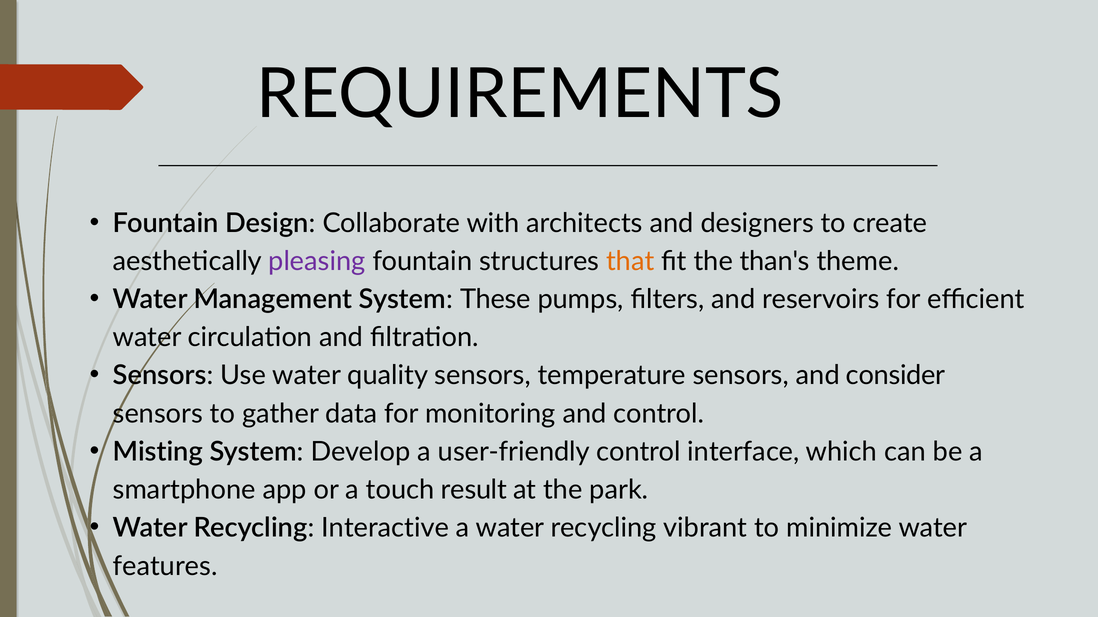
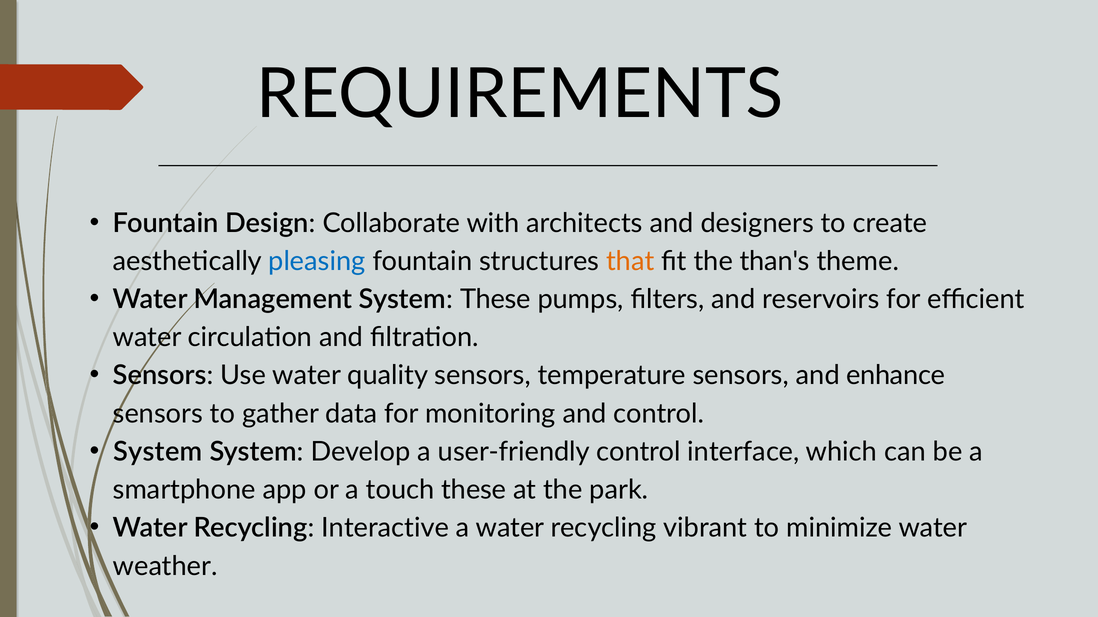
pleasing colour: purple -> blue (317, 261)
consider: consider -> enhance (896, 376)
Misting: Misting -> System (158, 452)
touch result: result -> these (474, 490)
features: features -> weather (165, 567)
